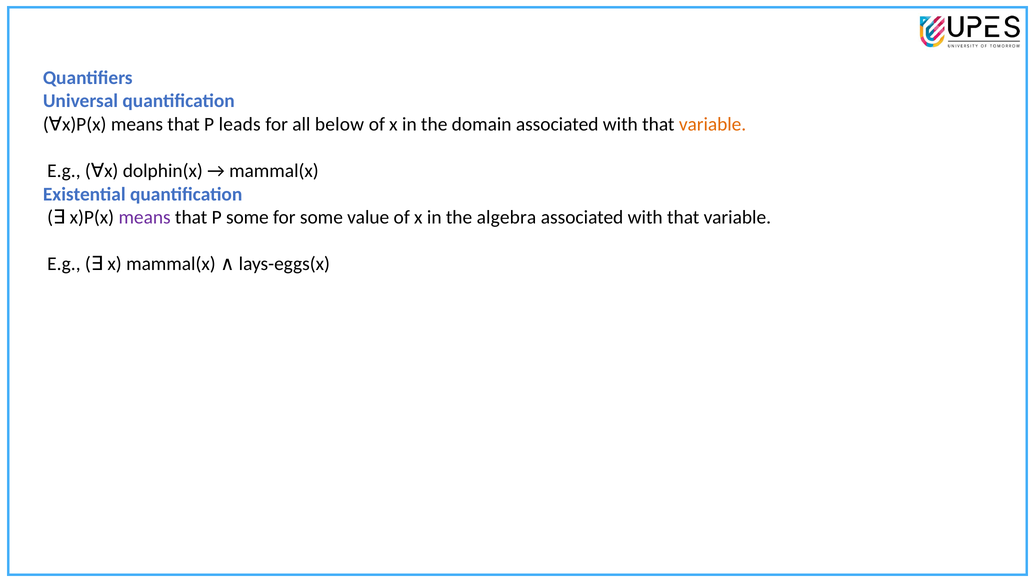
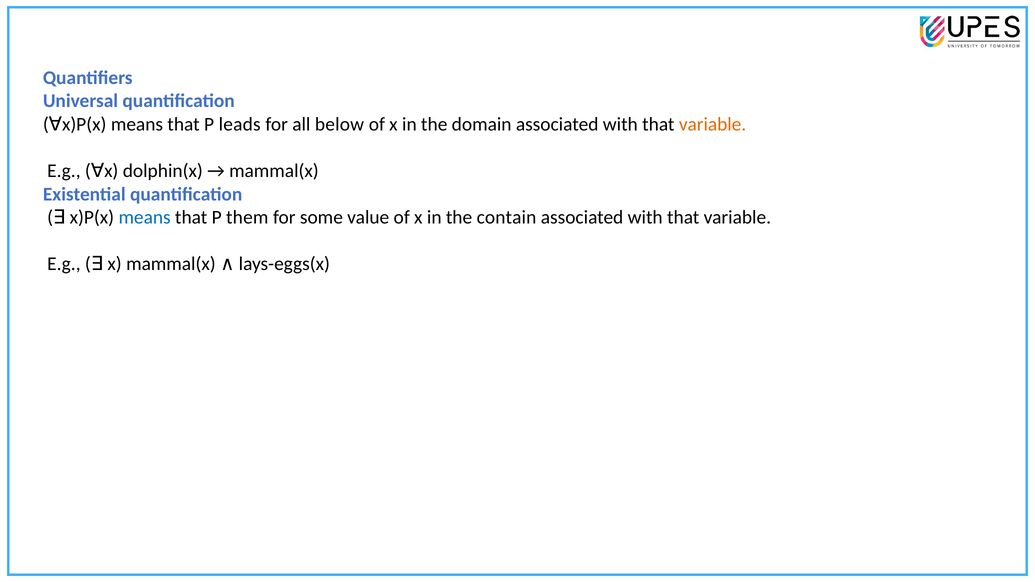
means colour: purple -> blue (145, 218)
P some: some -> them (247, 218)
algebra: algebra -> contain (506, 218)
